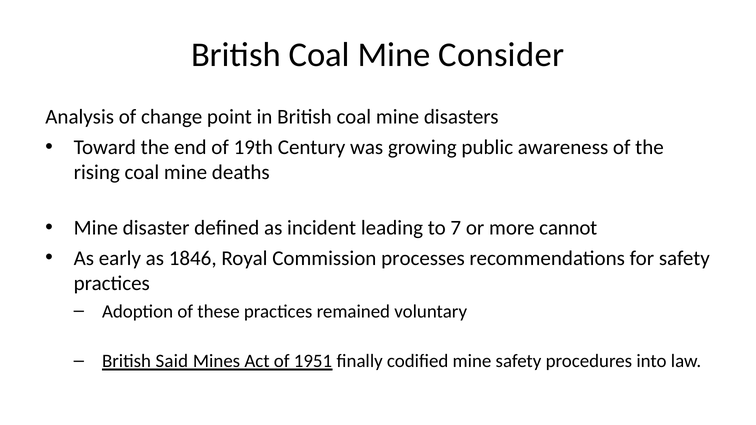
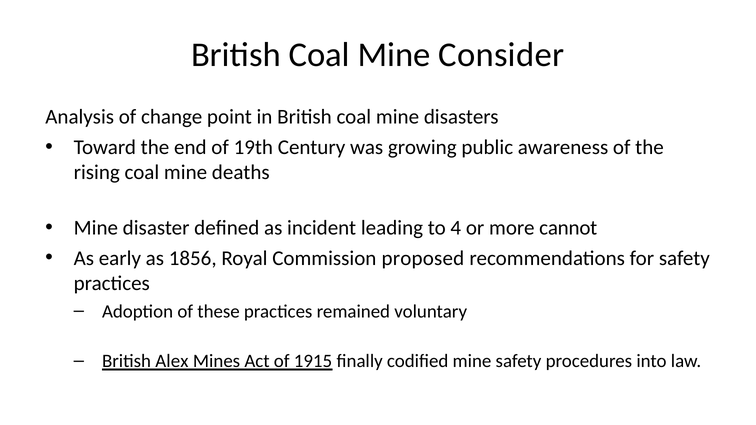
7: 7 -> 4 (456, 228)
1846: 1846 -> 1856 (193, 258)
processes: processes -> proposed (423, 258)
Said: Said -> Alex (172, 361)
1951: 1951 -> 1915 (313, 361)
